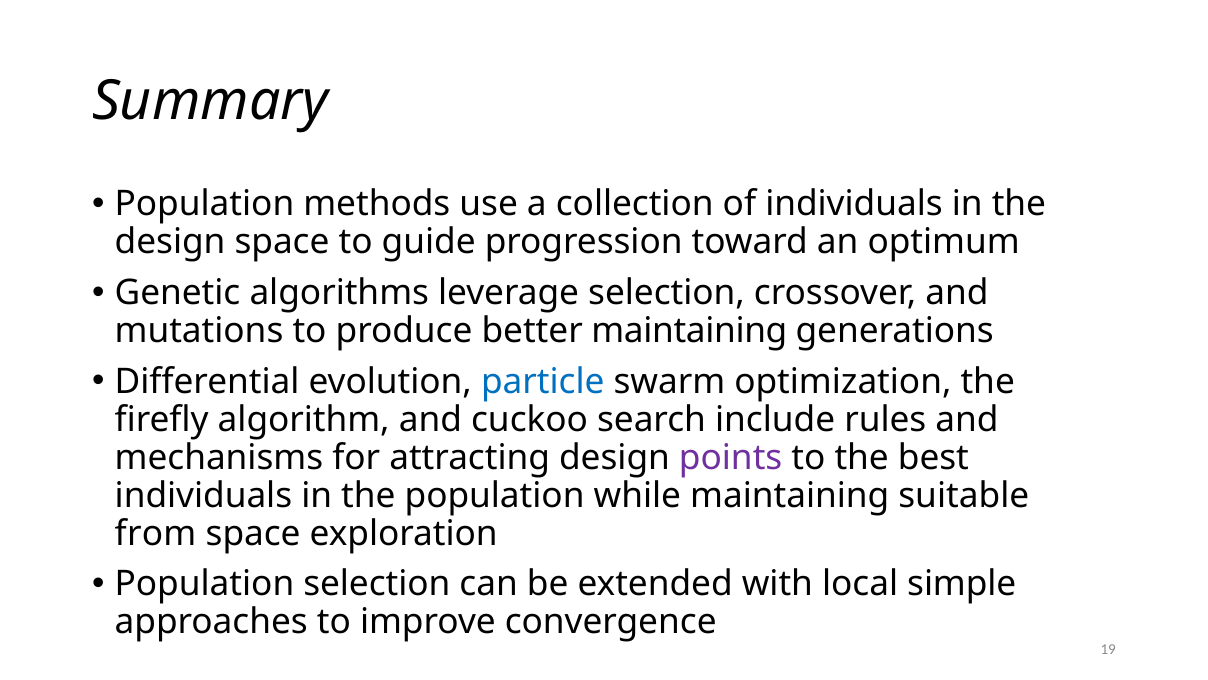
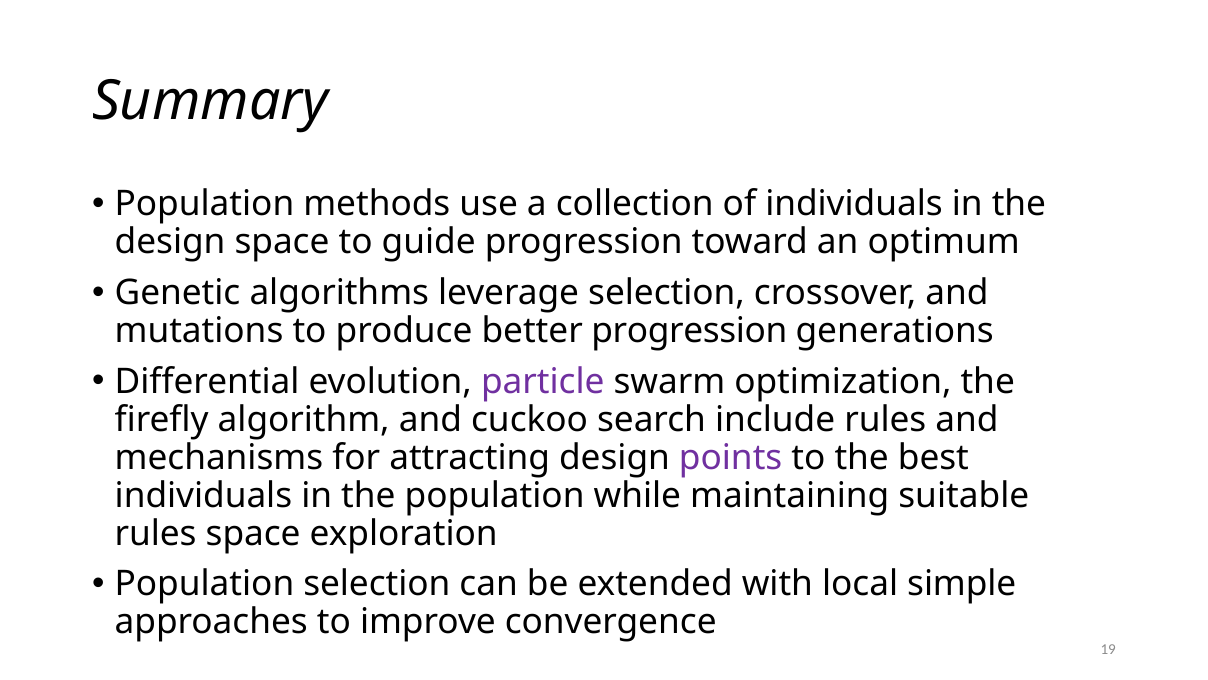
better maintaining: maintaining -> progression (689, 331)
particle colour: blue -> purple (543, 381)
from: from -> rules (156, 533)
